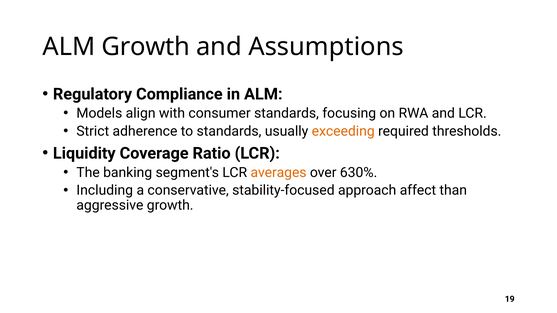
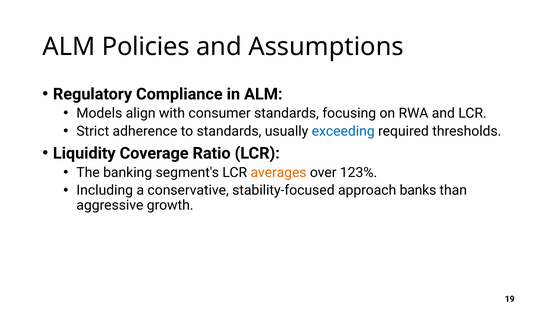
ALM Growth: Growth -> Policies (146, 47)
exceeding colour: orange -> blue (343, 131)
630%: 630% -> 123% (359, 173)
affect: affect -> banks (418, 191)
